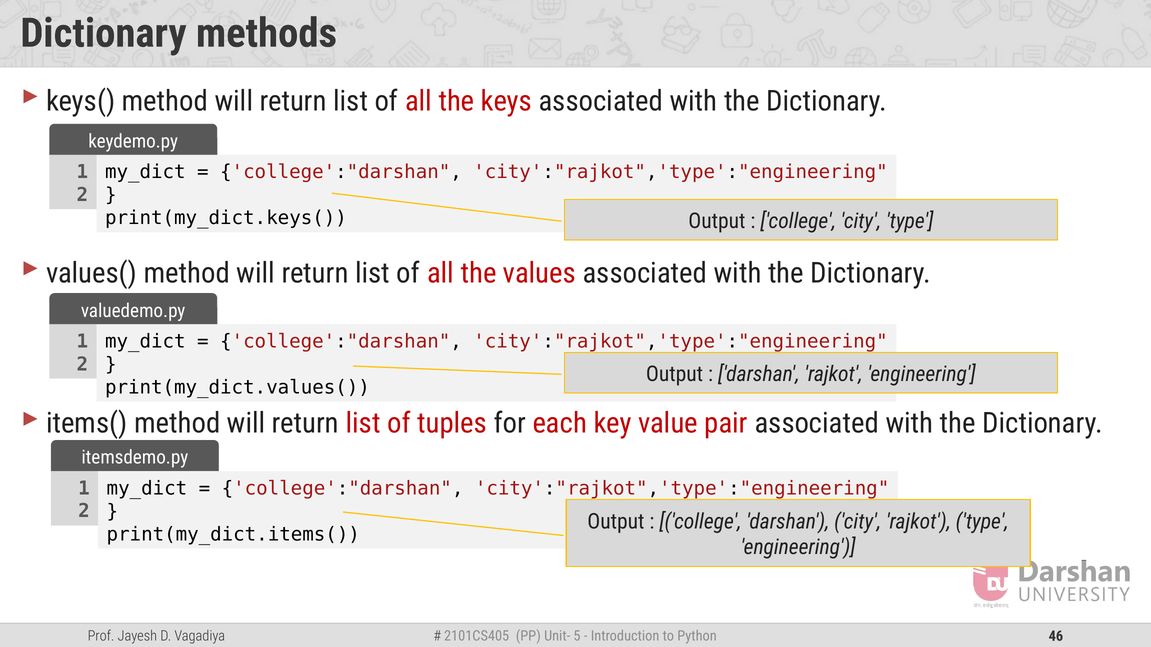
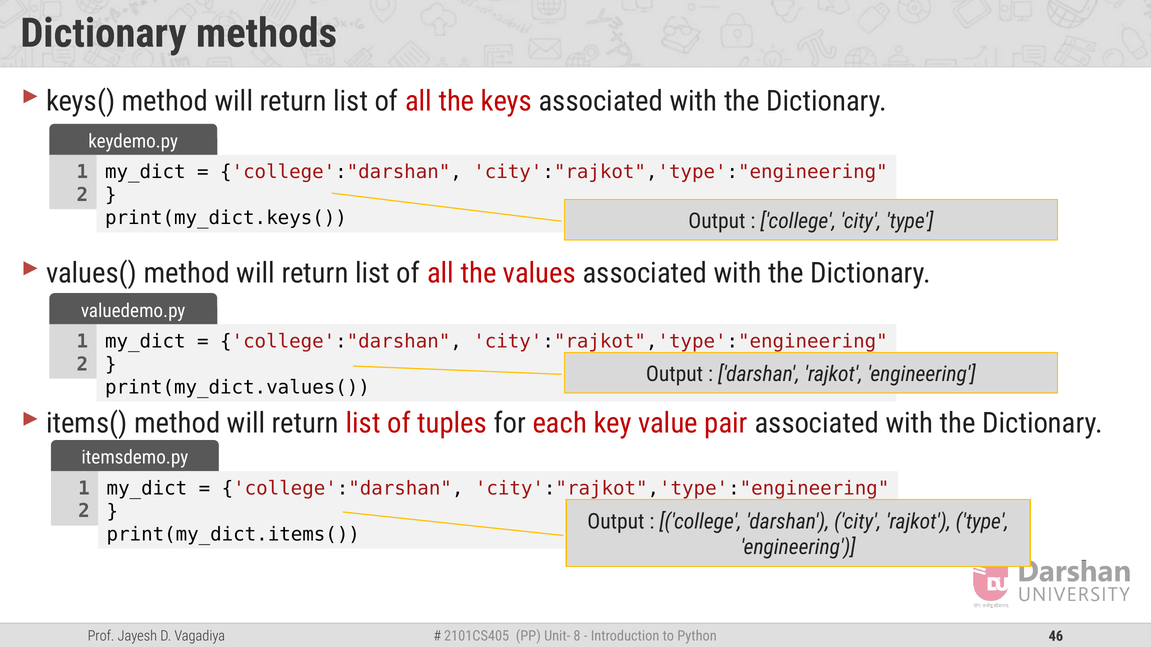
5: 5 -> 8 (577, 636)
